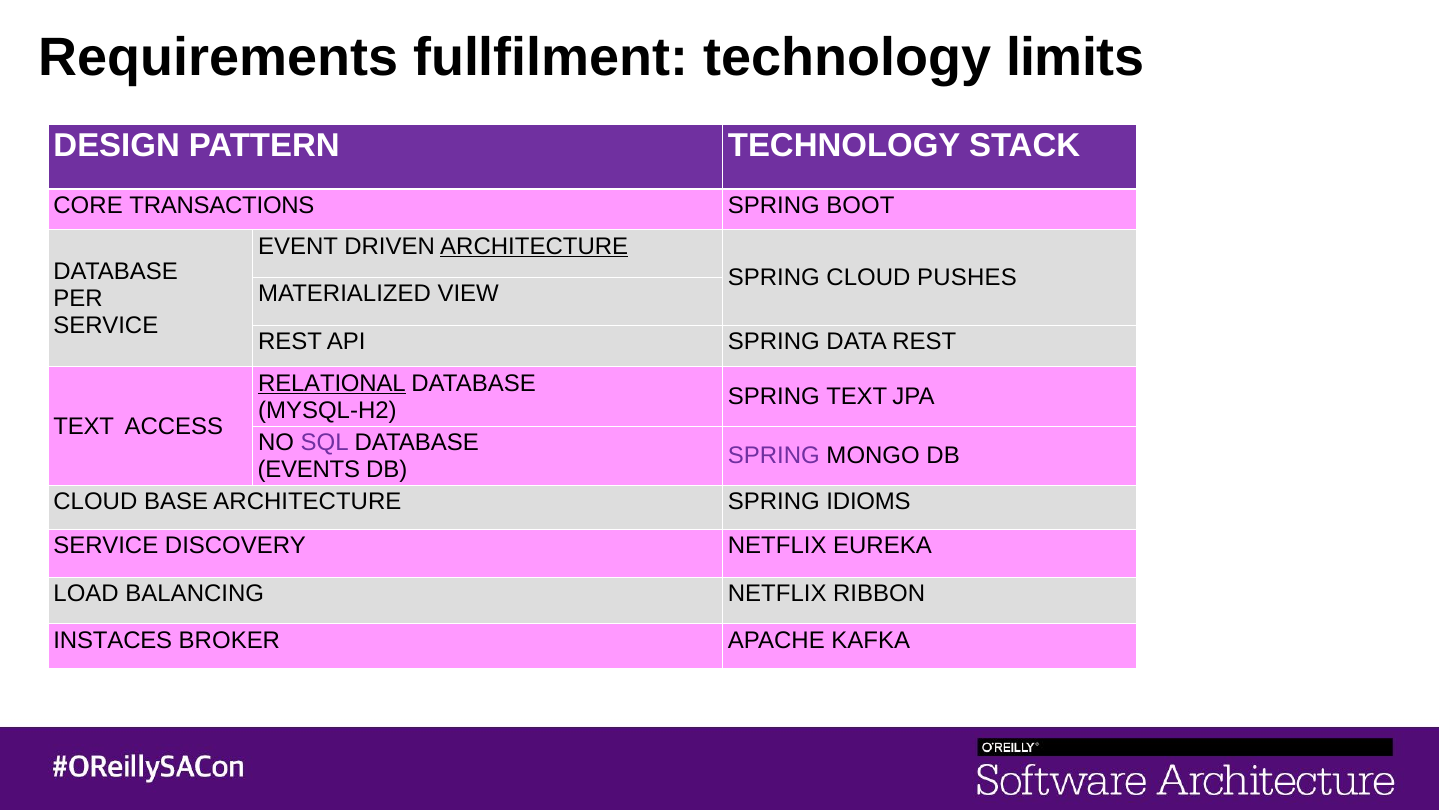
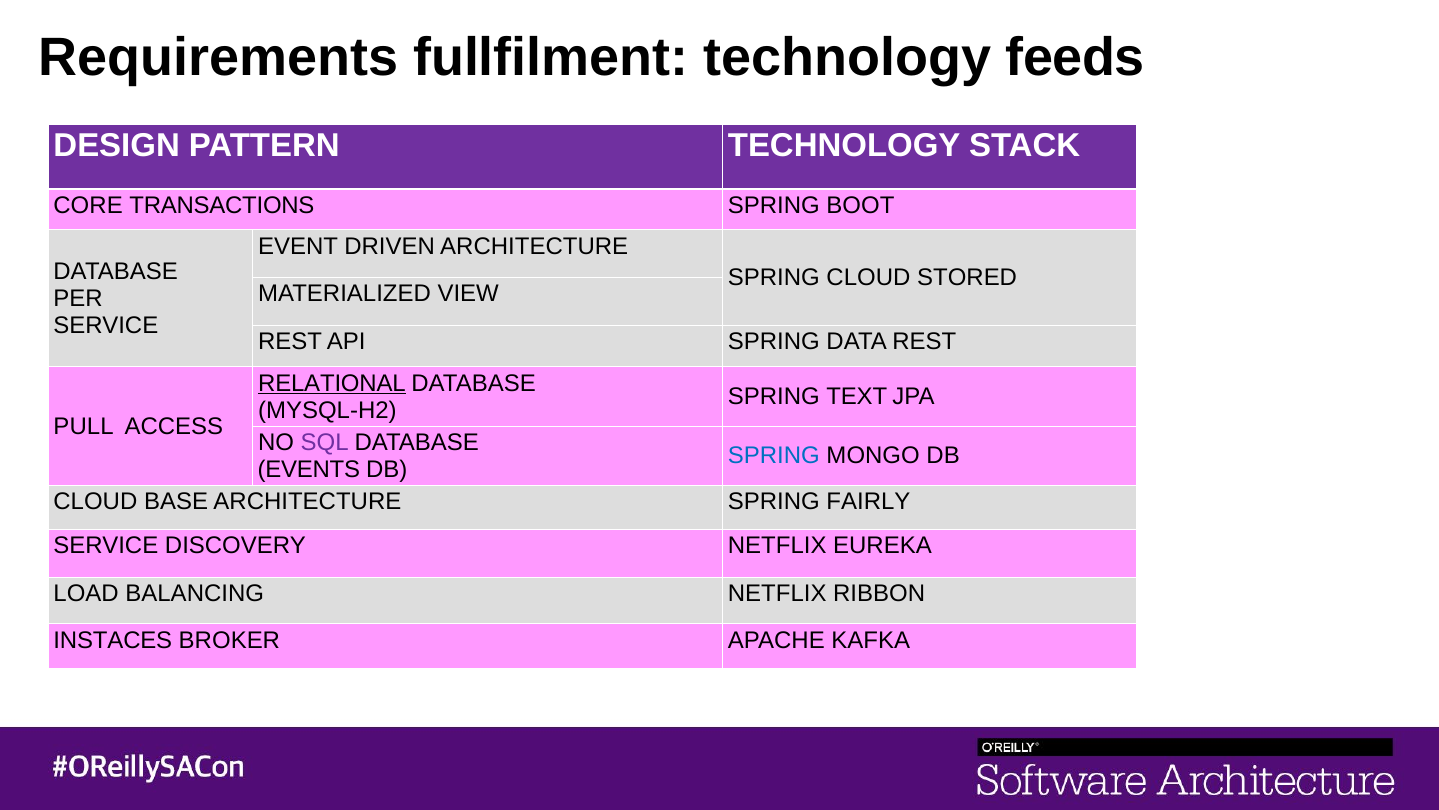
limits: limits -> feeds (1075, 58)
ARCHITECTURE underline: present -> none (534, 246)
PUSHES: PUSHES -> STORED (967, 278)
TEXT: TEXT -> PULL (84, 426)
SPRING colour: purple -> blue (774, 456)
IDIOMS: IDIOMS -> FAIRLY (868, 501)
